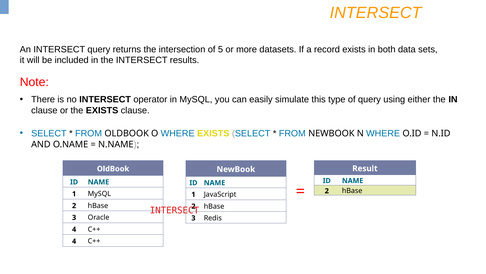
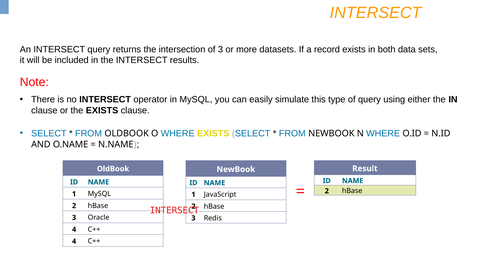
of 5: 5 -> 3 (221, 49)
